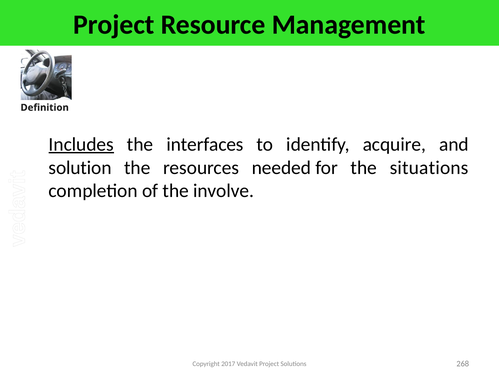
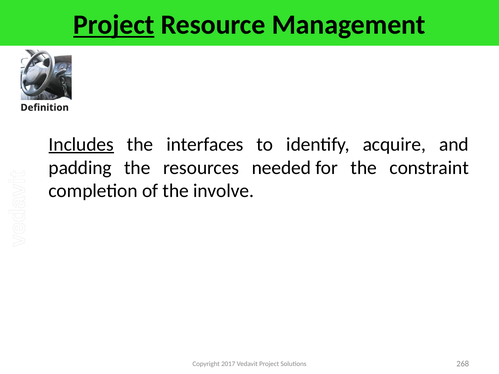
Project underline: none -> present (114, 25)
solution: solution -> padding (80, 168)
situations: situations -> constraint (429, 168)
